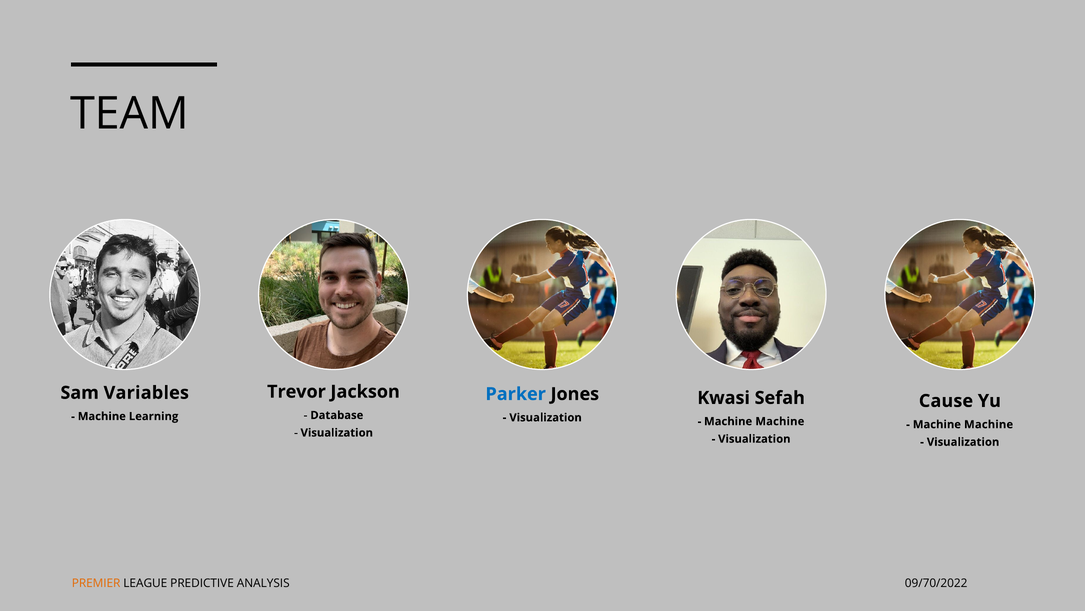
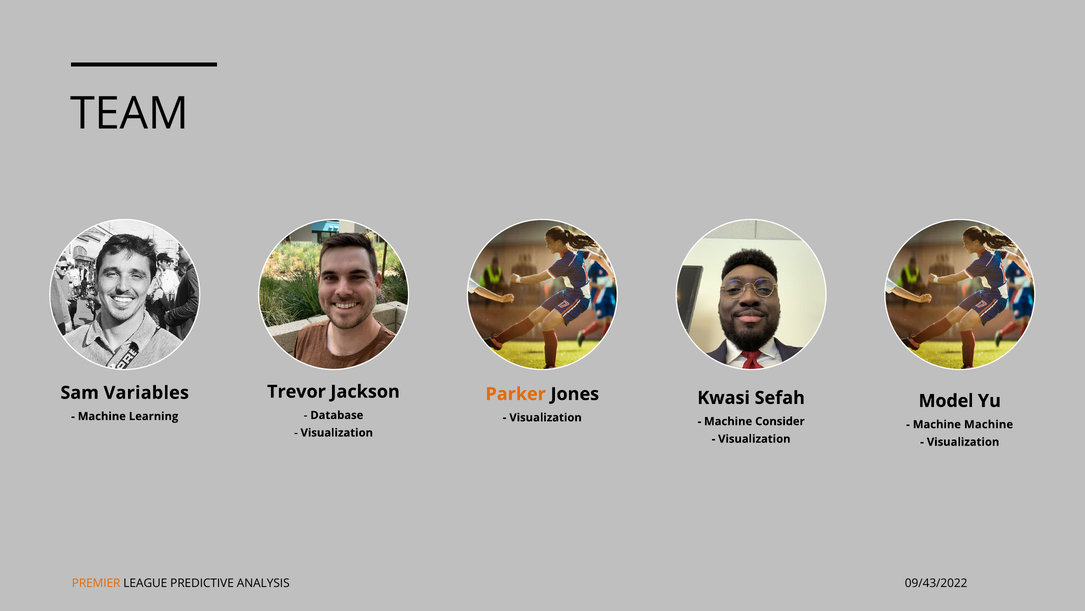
Parker colour: blue -> orange (516, 394)
Cause: Cause -> Model (946, 401)
Machine: Machine -> Consider (780, 421)
09/70/2022: 09/70/2022 -> 09/43/2022 (936, 583)
